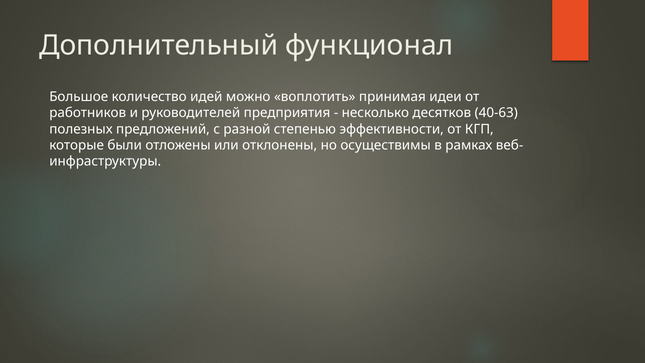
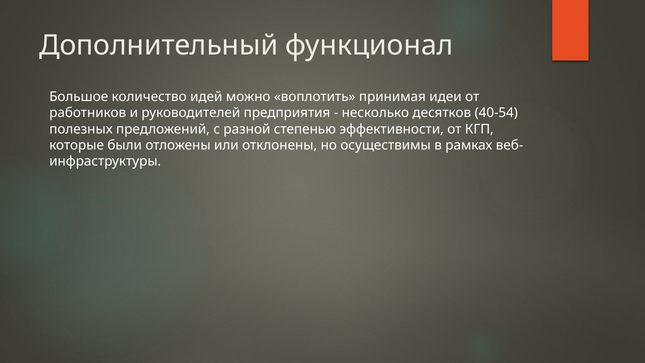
40-63: 40-63 -> 40-54 (496, 113)
